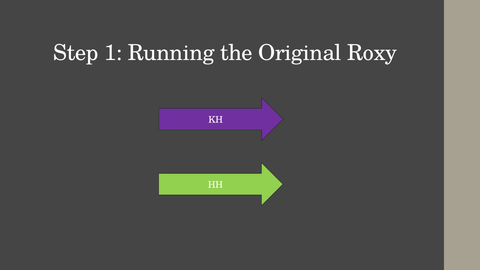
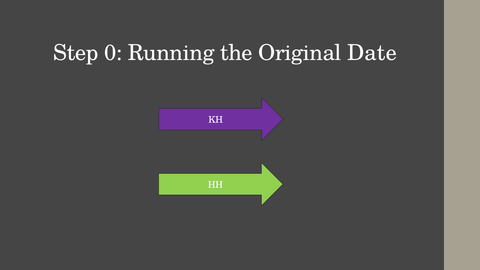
1: 1 -> 0 (113, 53)
Roxy: Roxy -> Date (372, 53)
